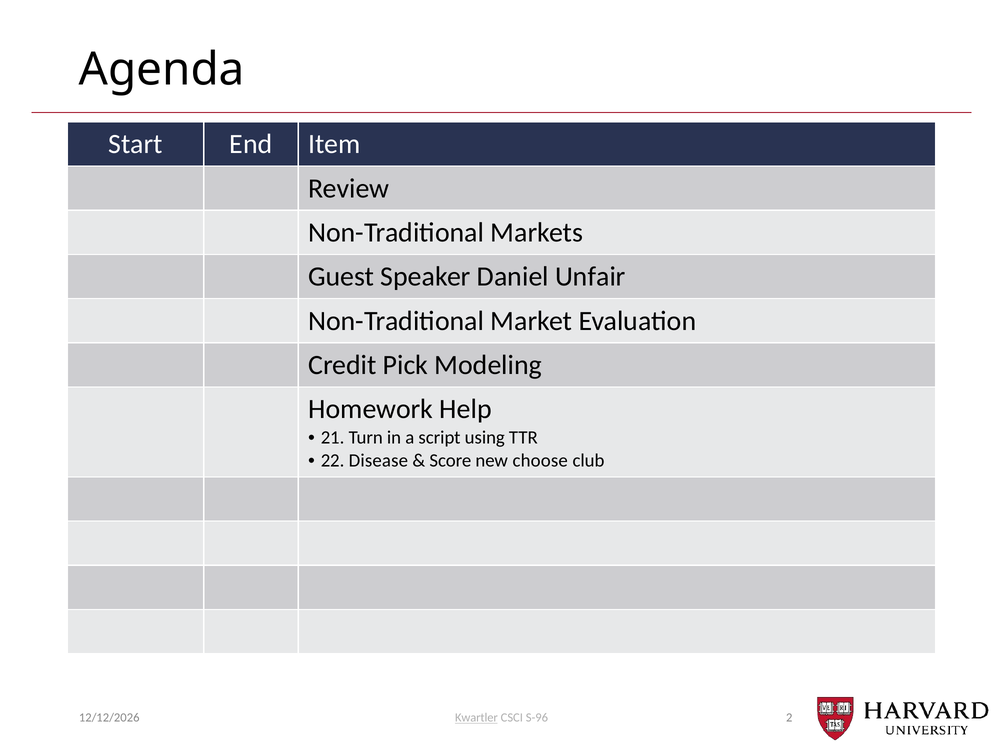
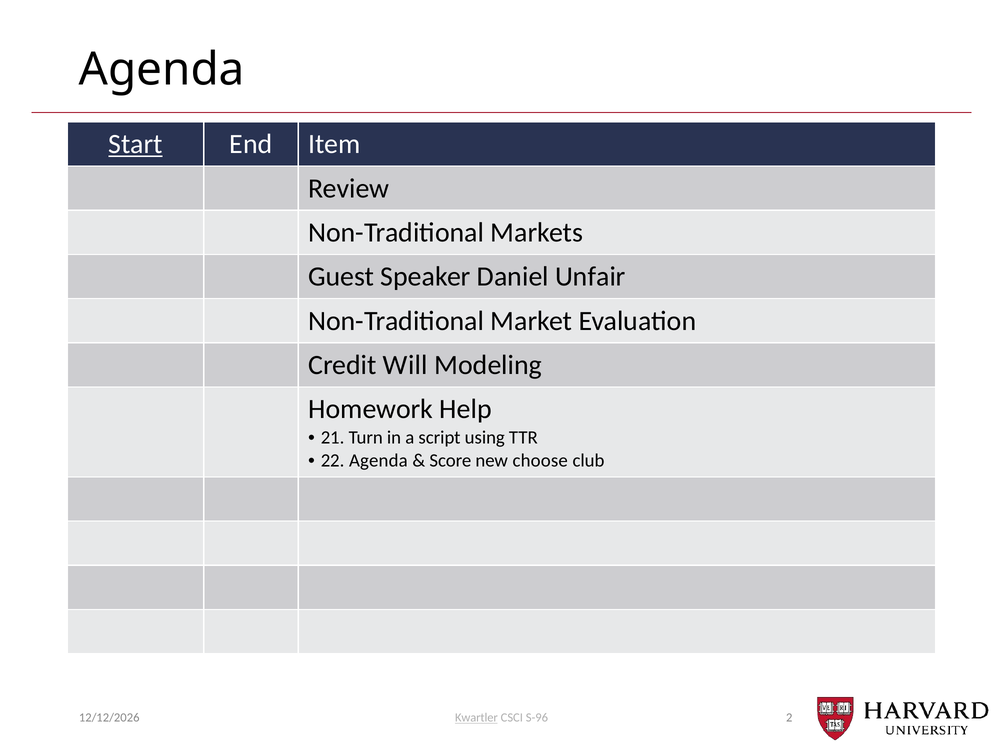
Start underline: none -> present (136, 144)
Pick: Pick -> Will (405, 365)
22 Disease: Disease -> Agenda (378, 461)
